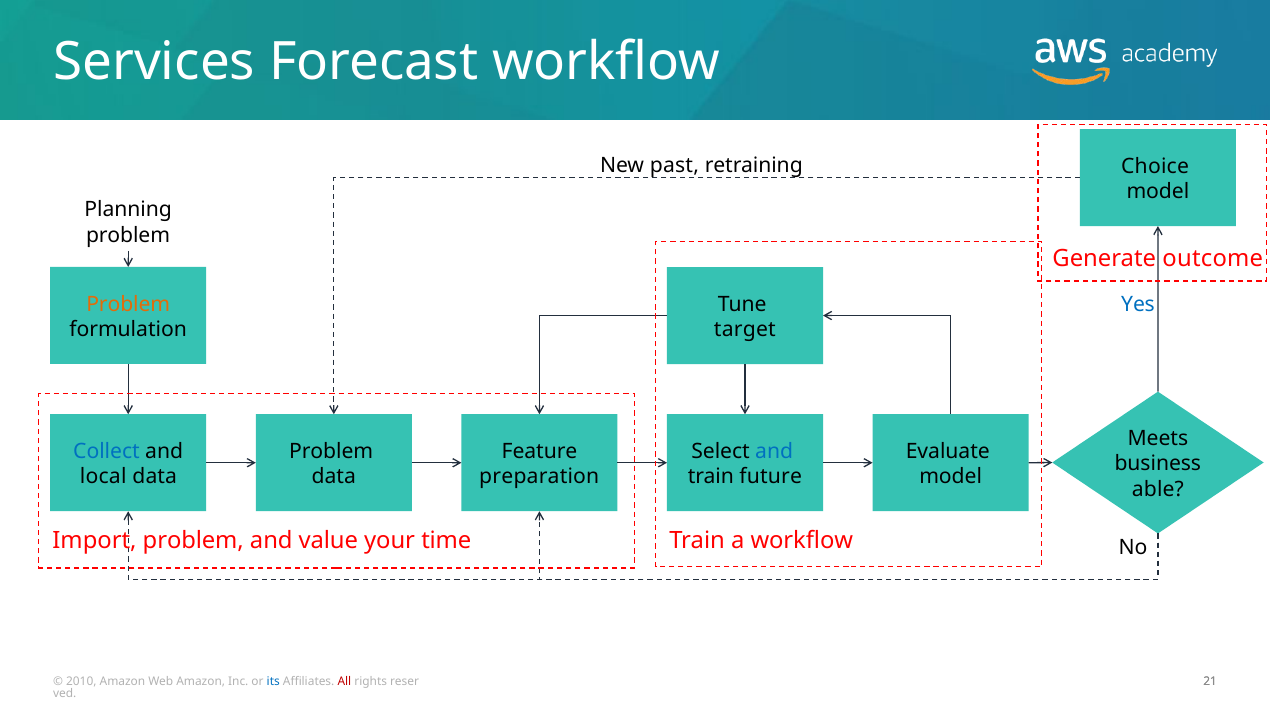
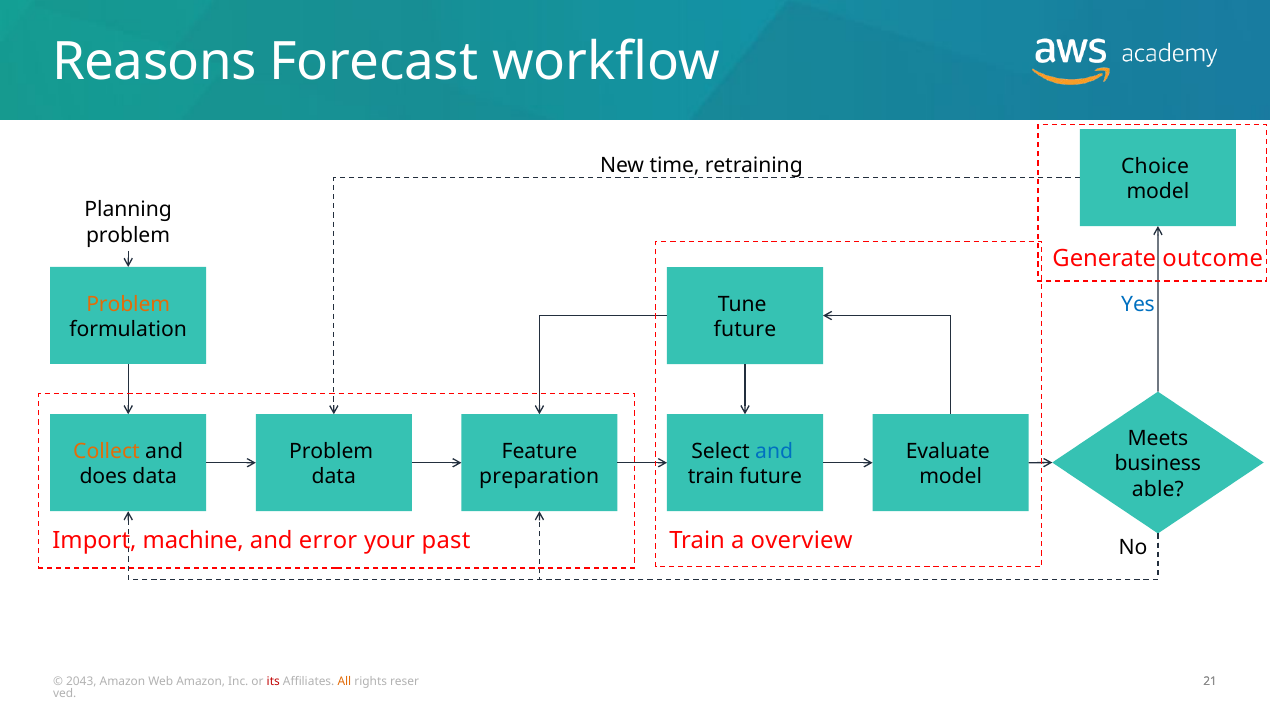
Services: Services -> Reasons (155, 62)
past: past -> time (675, 166)
target: target -> future (745, 329)
Collect colour: blue -> orange (107, 451)
local: local -> does (103, 477)
Import problem: problem -> machine (193, 540)
value: value -> error (328, 540)
time: time -> past (446, 540)
a workflow: workflow -> overview (802, 540)
2010: 2010 -> 2043 (81, 681)
its colour: blue -> red (273, 681)
All colour: red -> orange (344, 681)
